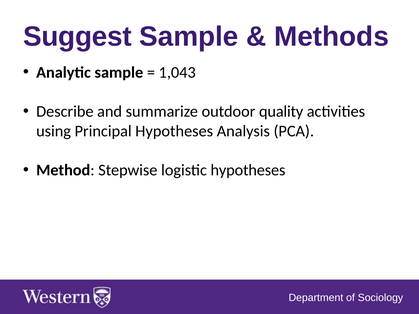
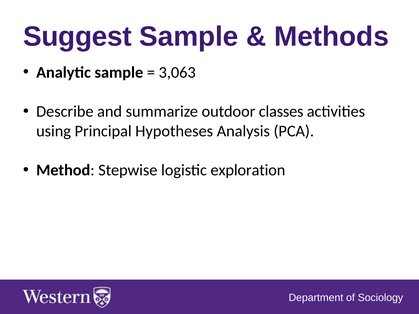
1,043: 1,043 -> 3,063 (177, 73)
quality: quality -> classes (281, 112)
logistic hypotheses: hypotheses -> exploration (248, 170)
